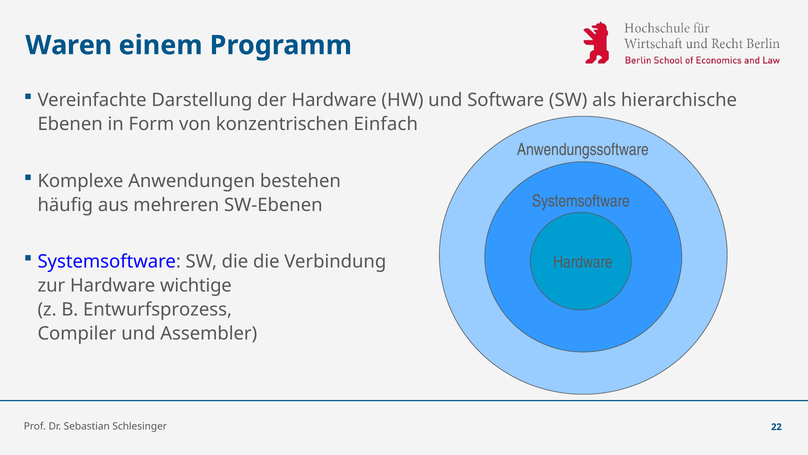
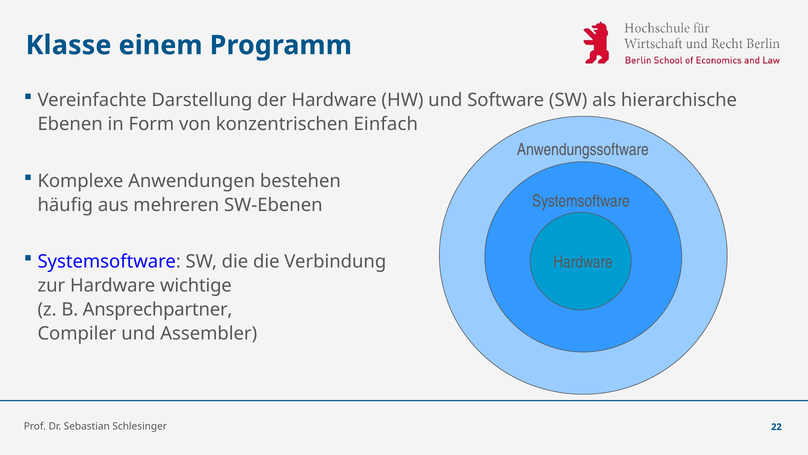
Waren: Waren -> Klasse (69, 45)
Entwurfsprozess: Entwurfsprozess -> Ansprechpartner (158, 309)
